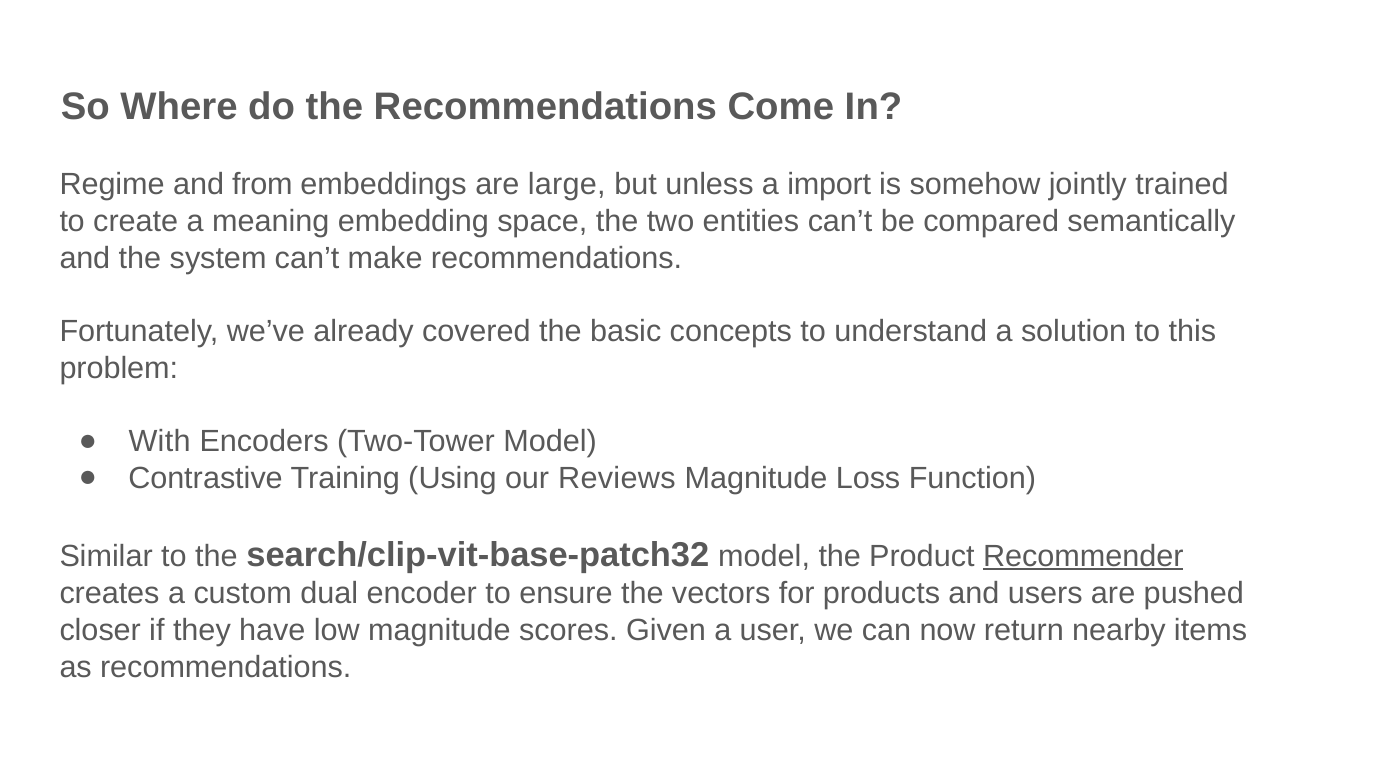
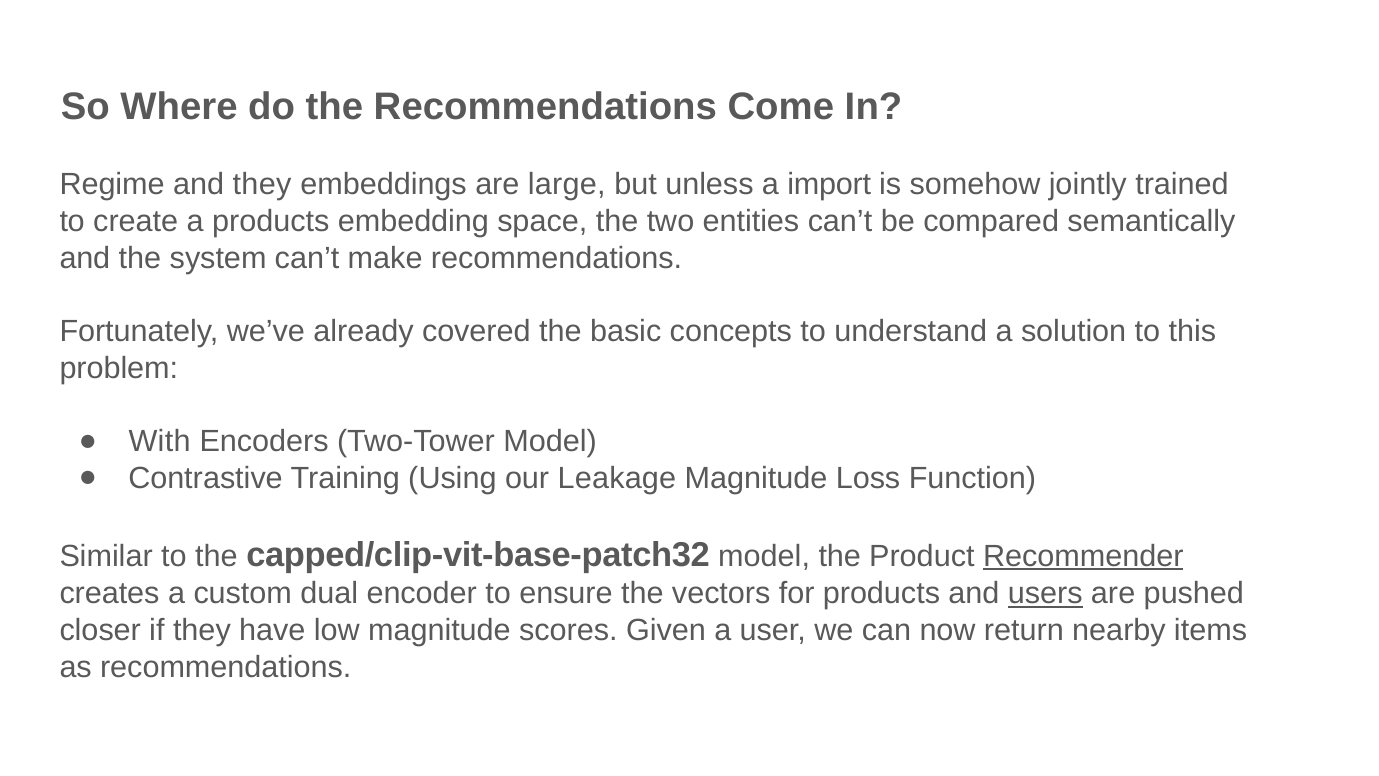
and from: from -> they (262, 184)
a meaning: meaning -> products (271, 221)
Reviews: Reviews -> Leakage (617, 478)
search/clip-vit-base-patch32: search/clip-vit-base-patch32 -> capped/clip-vit-base-patch32 (478, 555)
users underline: none -> present (1045, 593)
